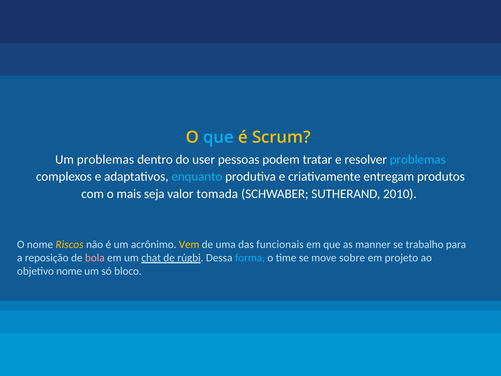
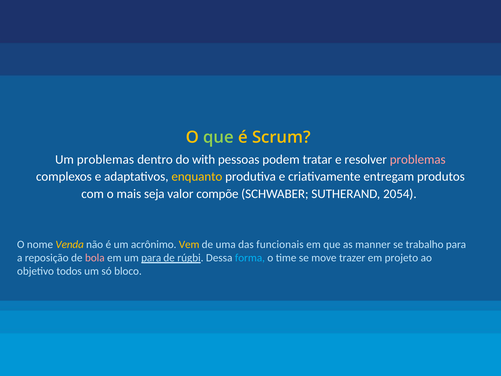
que colour: light blue -> light green (219, 137)
user: user -> with (204, 159)
problemas colour: light blue -> pink (418, 159)
enquanto colour: light blue -> yellow (197, 176)
tomada: tomada -> compõe (217, 194)
2010: 2010 -> 2054 (400, 194)
Riscos: Riscos -> Venda (70, 244)
um chat: chat -> para (151, 258)
sobre: sobre -> trazer (352, 258)
objetivo nome: nome -> todos (69, 271)
